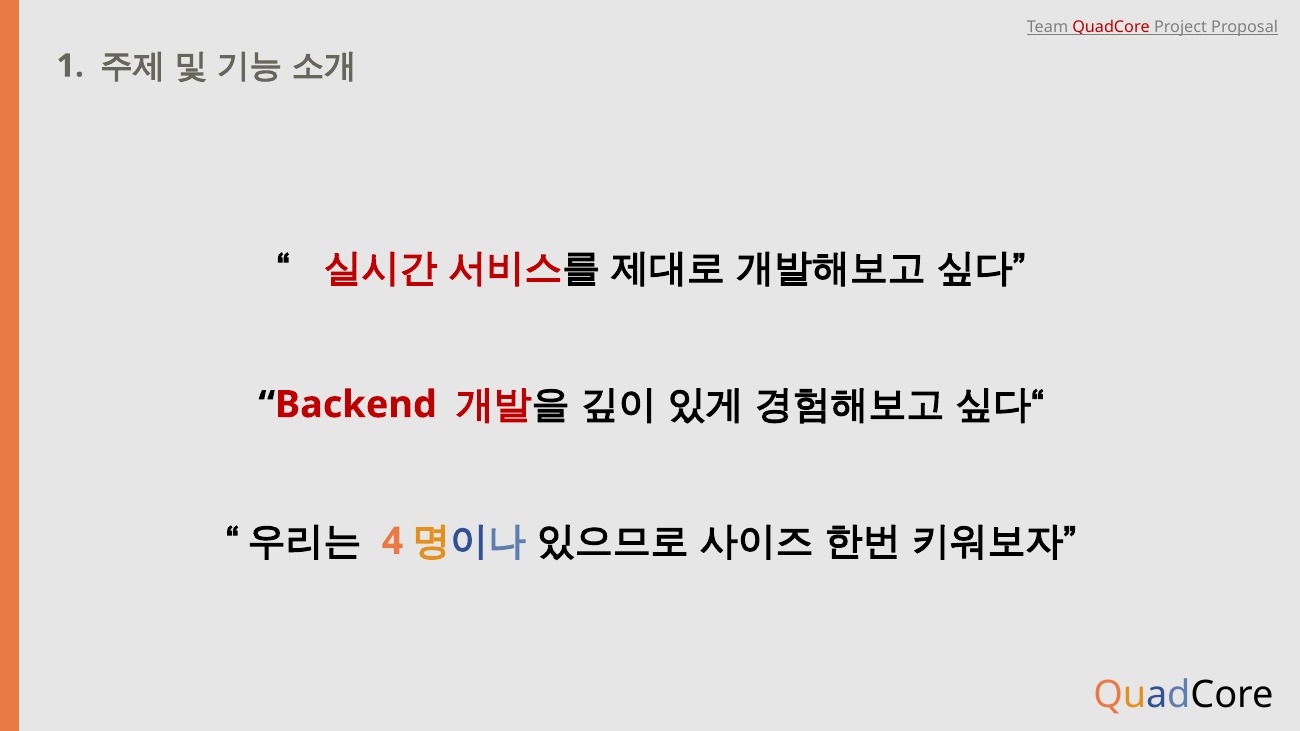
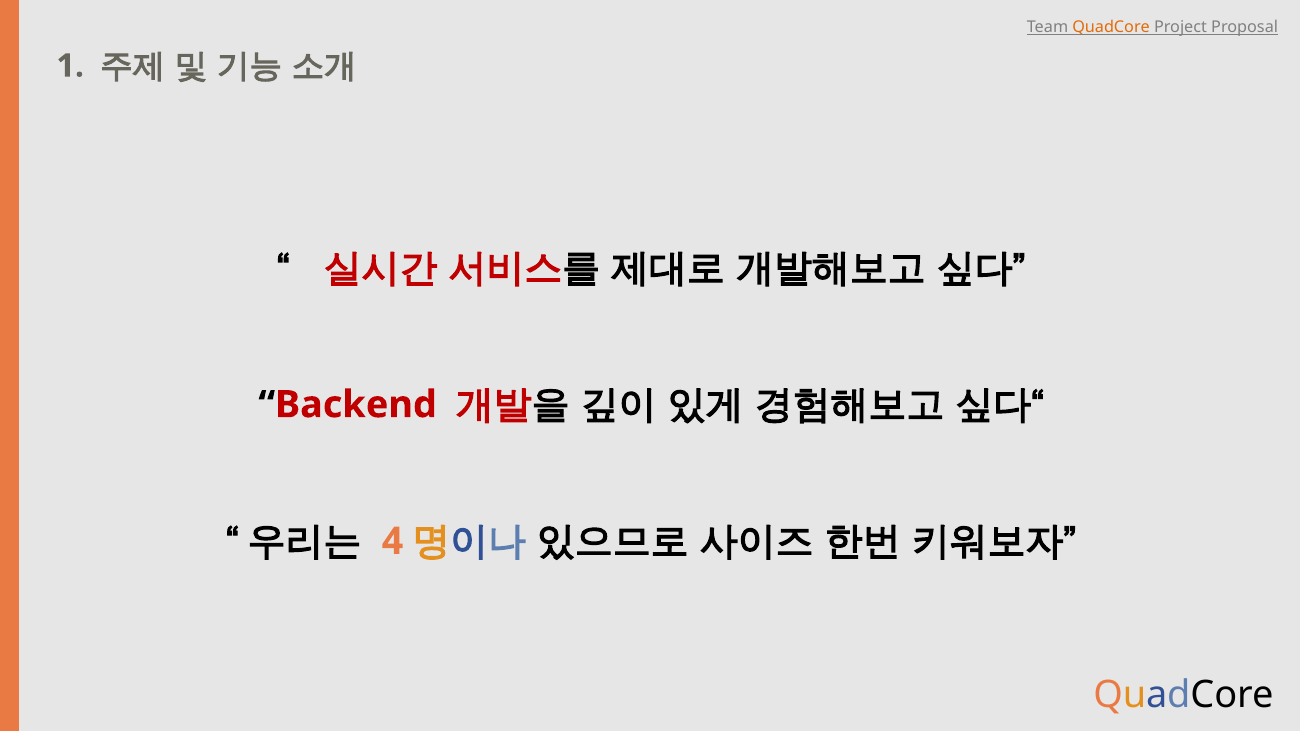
QuadCore colour: red -> orange (1111, 27)
